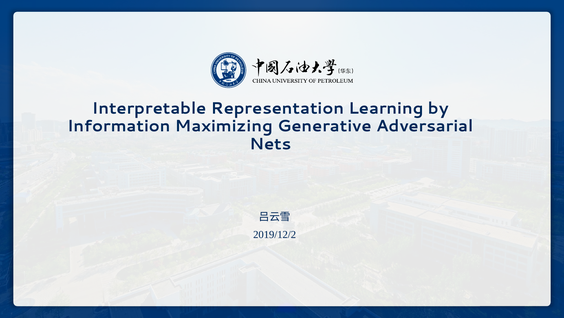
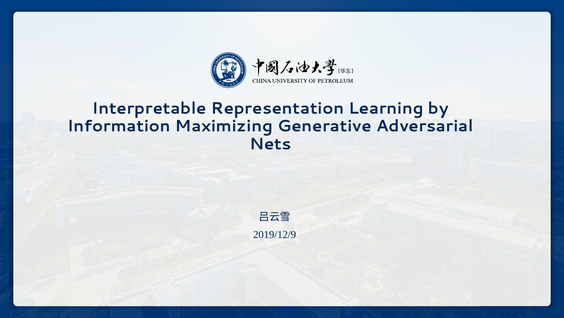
2019/12/2: 2019/12/2 -> 2019/12/9 (275, 234)
